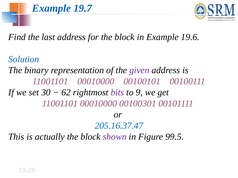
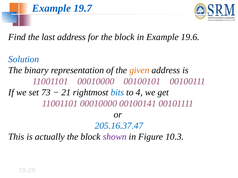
given colour: purple -> orange (139, 70)
30: 30 -> 73 (46, 93)
62: 62 -> 21 (66, 93)
bits colour: purple -> blue (117, 93)
9: 9 -> 4 (139, 93)
00100301: 00100301 -> 00100141 (138, 104)
99.5: 99.5 -> 10.3 (175, 137)
